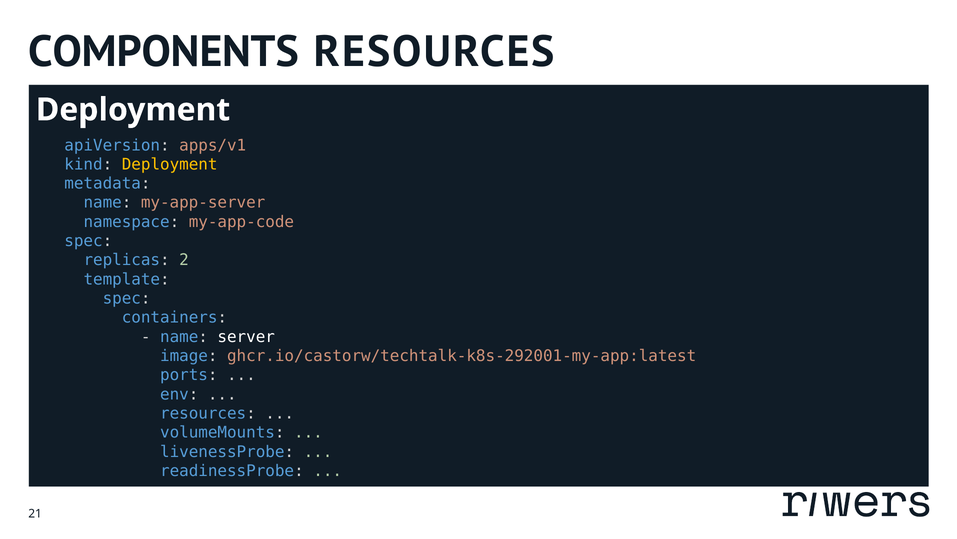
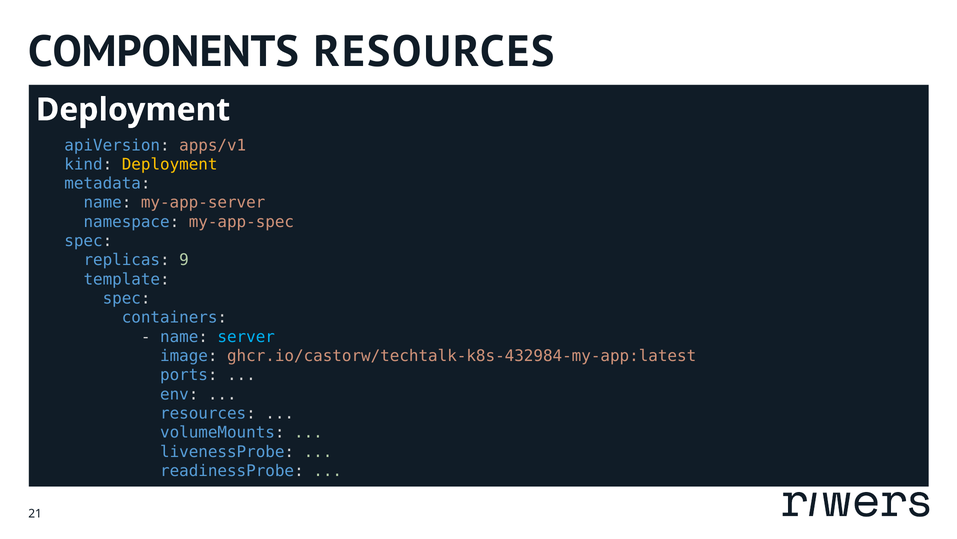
my-app-code: my-app-code -> my-app-spec (241, 222)
2: 2 -> 9 (184, 260)
server colour: white -> light blue (246, 336)
ghcr.io/castorw/techtalk-k8s-292001-my-app:latest: ghcr.io/castorw/techtalk-k8s-292001-my-app:latest -> ghcr.io/castorw/techtalk-k8s-432984-my-app:latest (462, 356)
